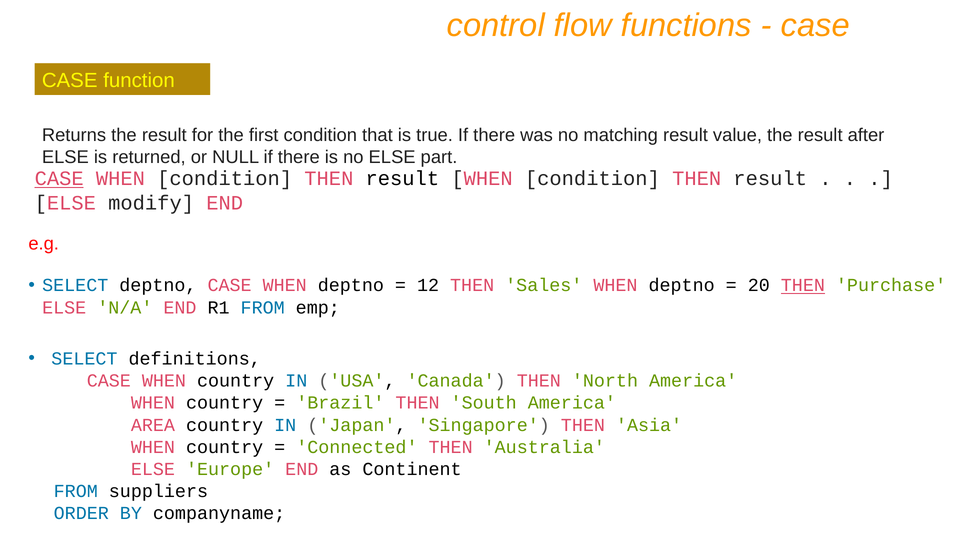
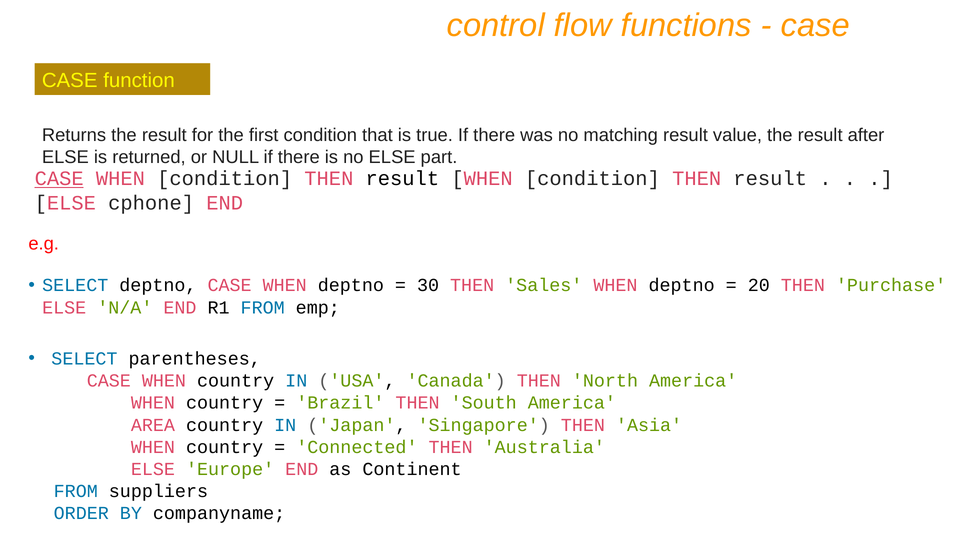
modify: modify -> cphone (151, 203)
12: 12 -> 30 (428, 286)
THEN underline: present -> none (803, 286)
definitions: definitions -> parentheses (195, 359)
